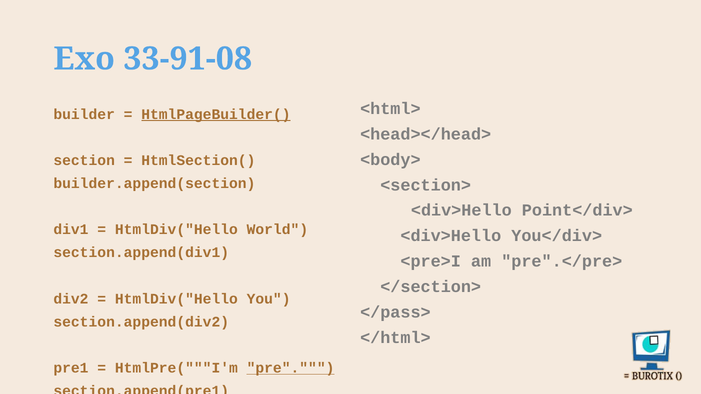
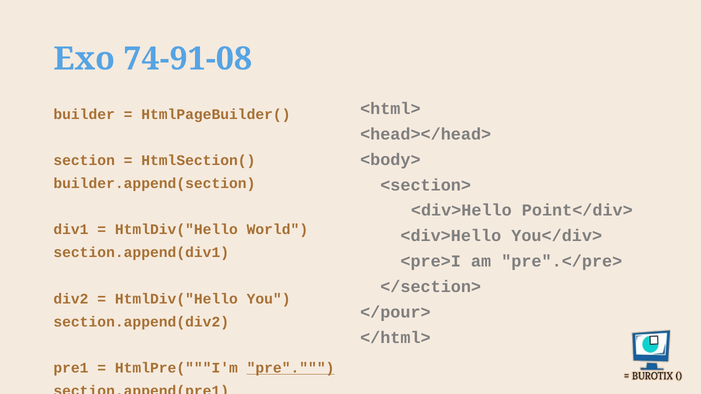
33-91-08: 33-91-08 -> 74-91-08 (188, 59)
HtmlPageBuilder( underline: present -> none (216, 114)
</pass>: </pass> -> </pour> (395, 312)
